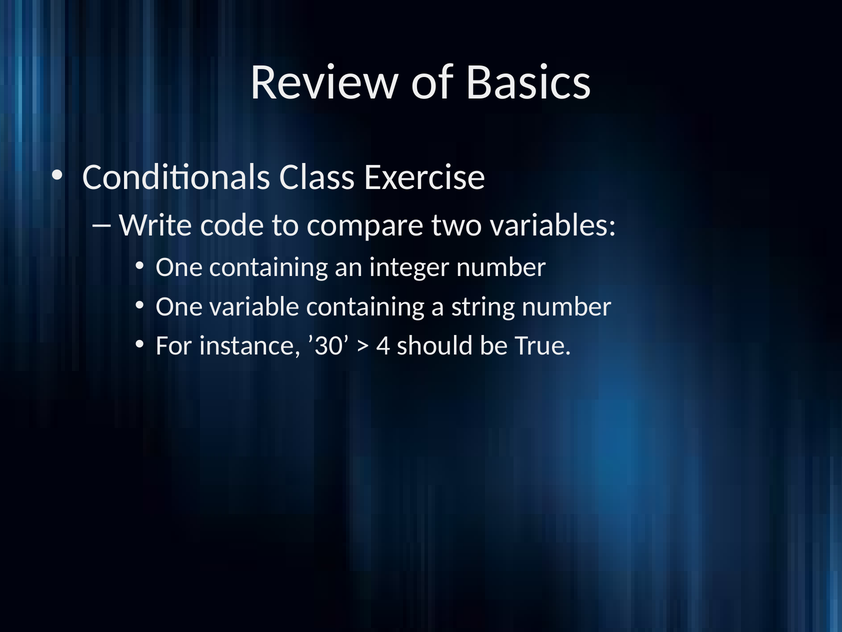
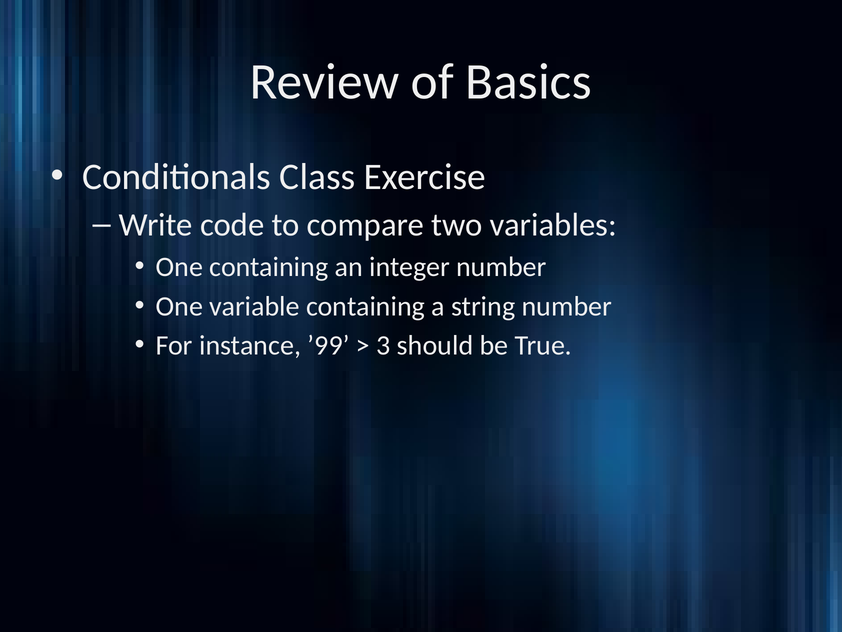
’30: ’30 -> ’99 (329, 345)
4: 4 -> 3 (383, 345)
